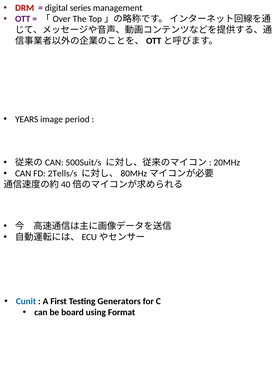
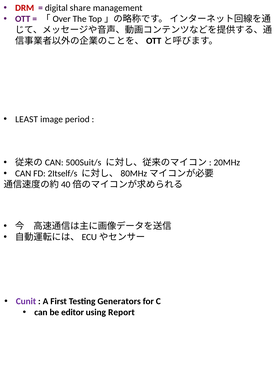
series: series -> share (80, 8)
YEARS: YEARS -> LEAST (27, 120)
2Tells/s: 2Tells/s -> 2Itself/s (63, 174)
Cunit colour: blue -> purple (26, 302)
board: board -> editor (73, 313)
Format: Format -> Report (121, 313)
